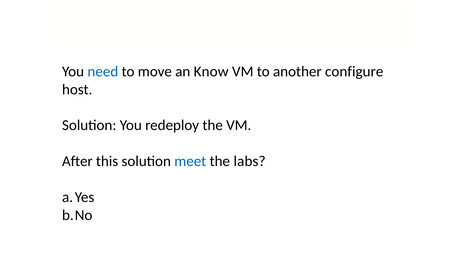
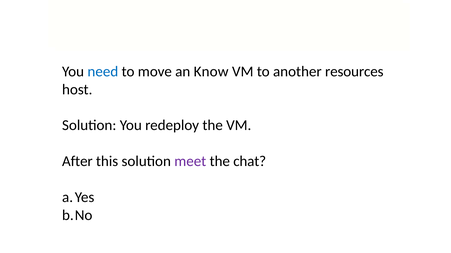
configure: configure -> resources (354, 72)
meet colour: blue -> purple (190, 162)
labs: labs -> chat (250, 162)
